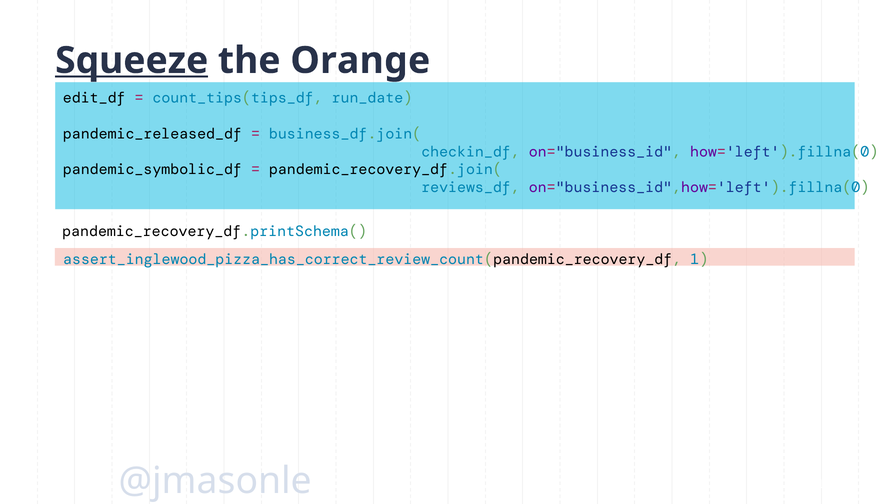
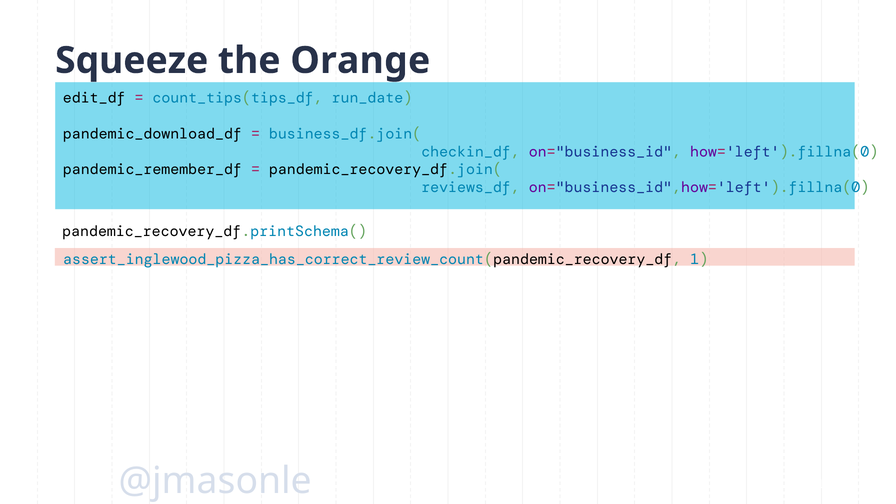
Squeeze underline: present -> none (132, 61)
pandemic_released_df: pandemic_released_df -> pandemic_download_df (152, 134)
pandemic_symbolic_df: pandemic_symbolic_df -> pandemic_remember_df (152, 170)
